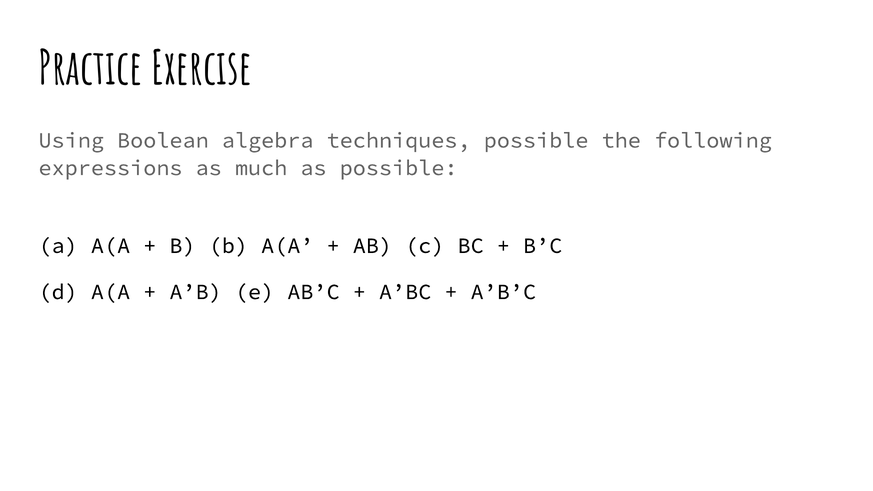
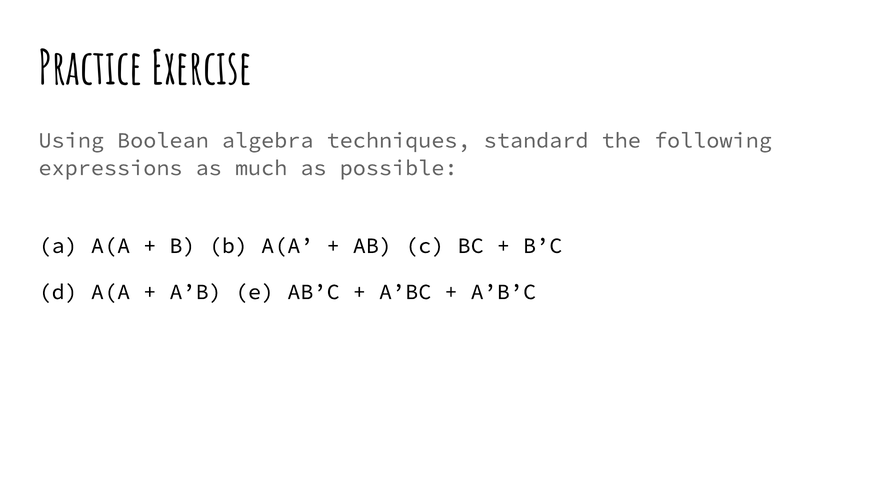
techniques possible: possible -> standard (536, 140)
